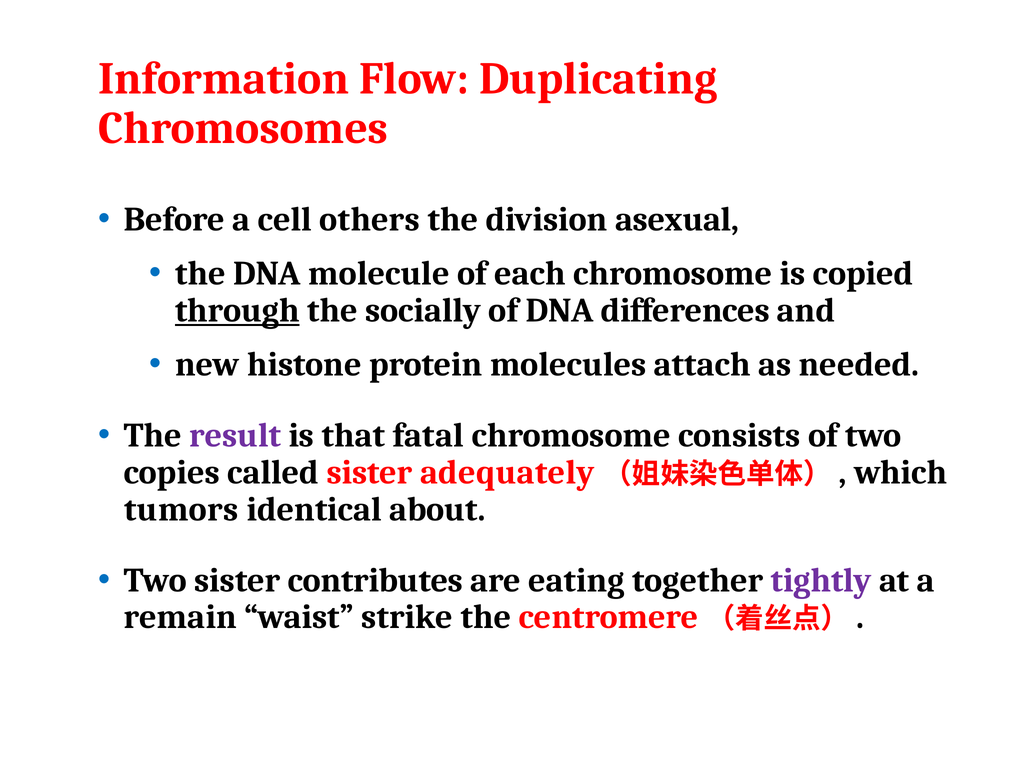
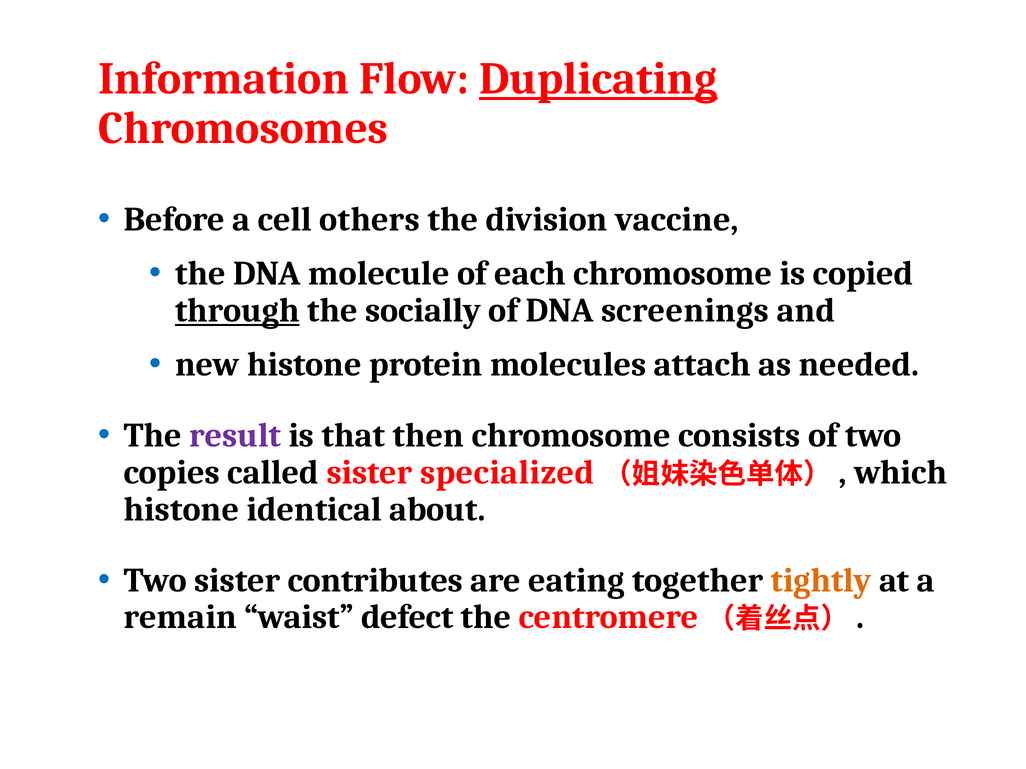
Duplicating underline: none -> present (598, 79)
asexual: asexual -> vaccine (677, 220)
differences: differences -> screenings (685, 311)
fatal: fatal -> then (428, 436)
adequately: adequately -> specialized (507, 473)
tumors: tumors -> histone (181, 510)
tightly colour: purple -> orange (821, 581)
strike: strike -> defect (407, 618)
